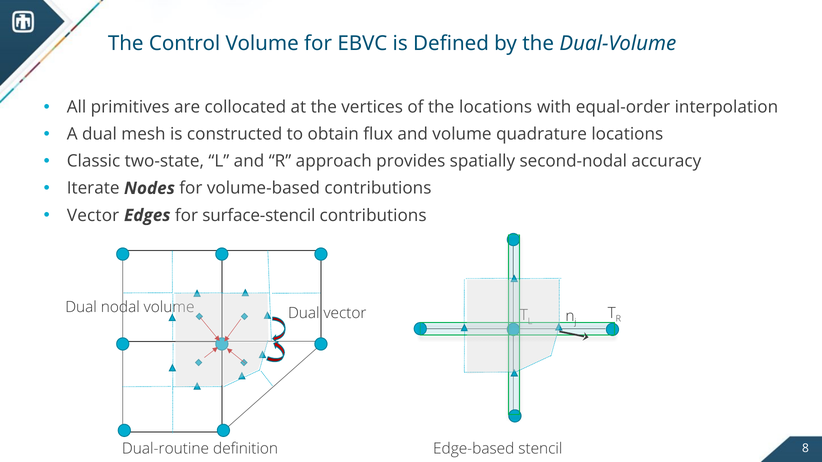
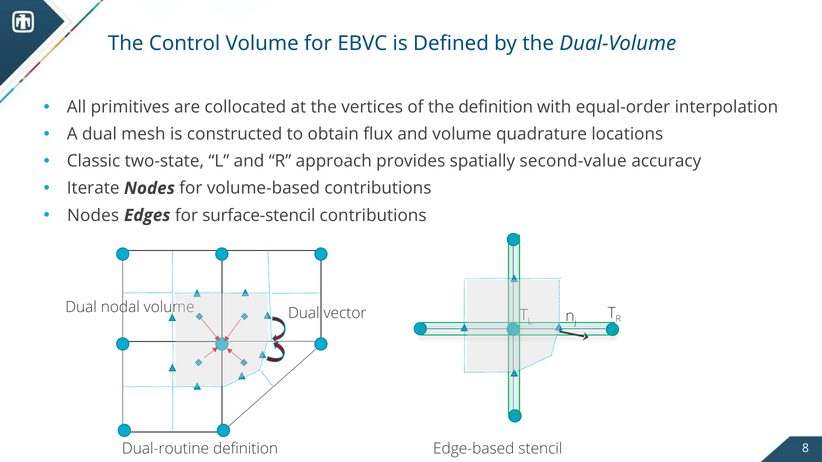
the locations: locations -> definition (496, 107)
second-nodal: second-nodal -> second-value (573, 161)
Vector: Vector -> Nodes (93, 216)
